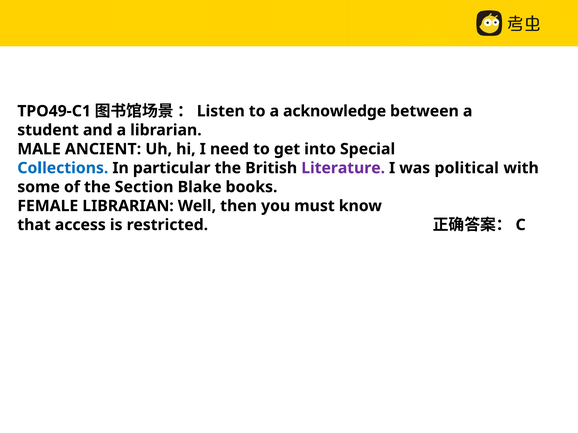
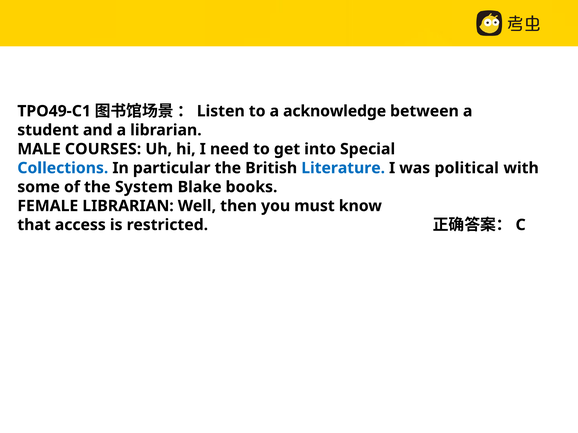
ANCIENT: ANCIENT -> COURSES (103, 149)
Literature colour: purple -> blue (343, 168)
Section: Section -> System (144, 187)
